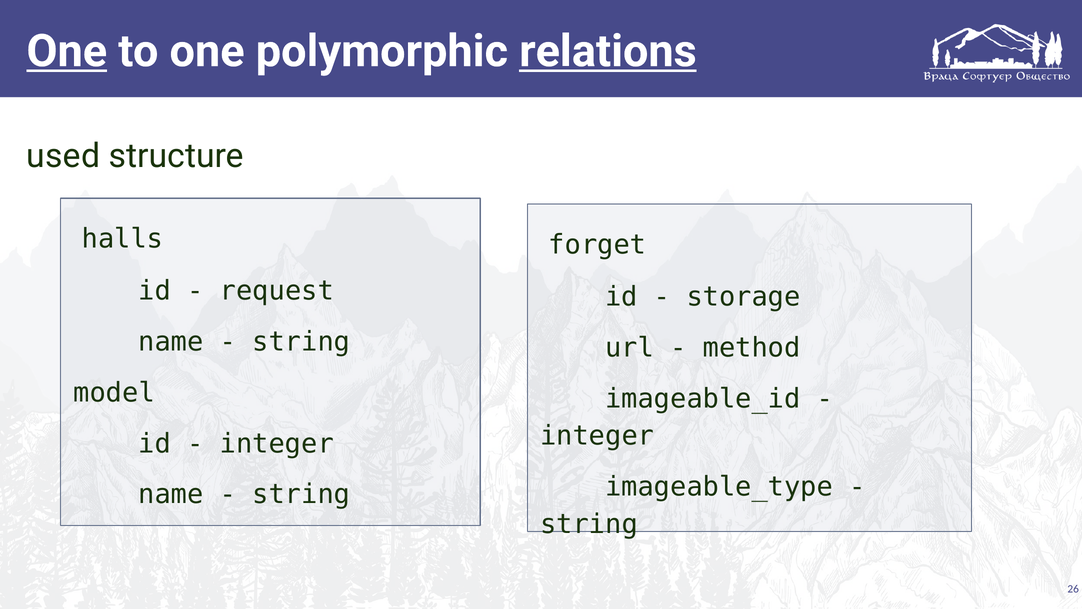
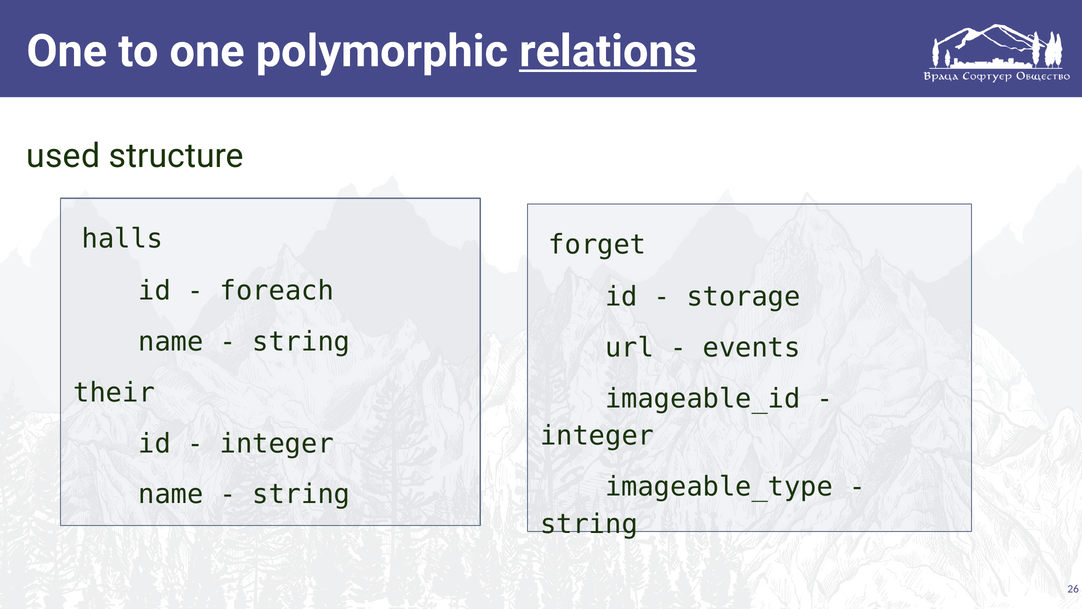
One underline: present -> none (67, 51)
request: request -> foreach (277, 291)
method: method -> events (752, 348)
model: model -> their (114, 392)
